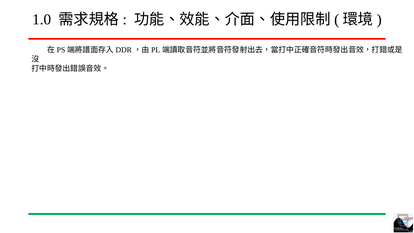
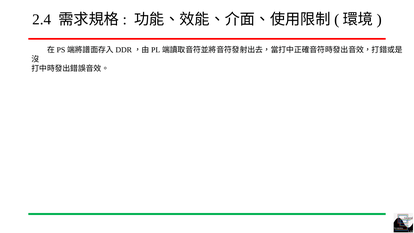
1.0: 1.0 -> 2.4 (42, 19)
